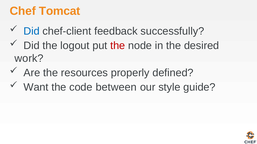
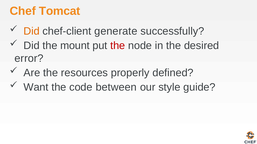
Did colour: blue -> orange (32, 31)
feedback: feedback -> generate (116, 31)
logout: logout -> mount (75, 46)
work: work -> error (29, 59)
